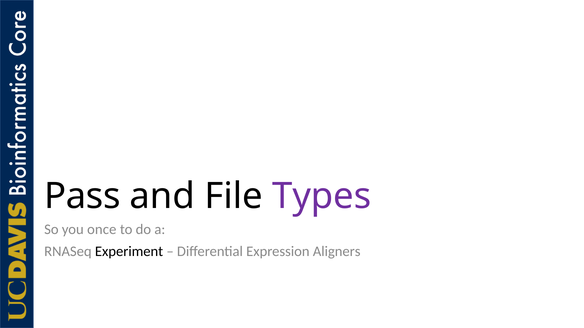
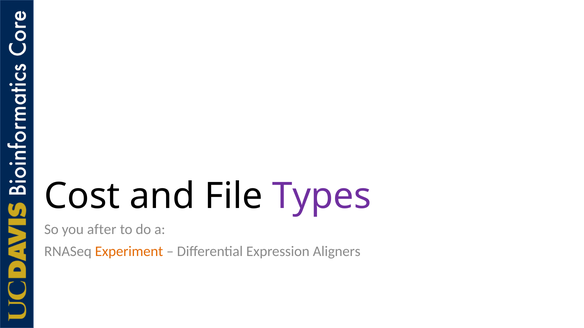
Pass: Pass -> Cost (82, 196)
once: once -> after (102, 230)
Experiment colour: black -> orange (129, 252)
